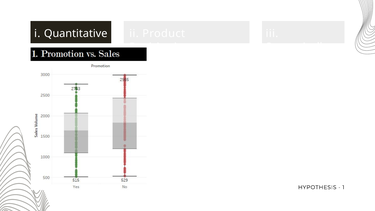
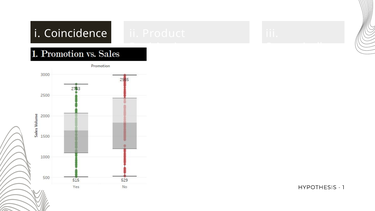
Quantitative: Quantitative -> Coincidence (76, 33)
